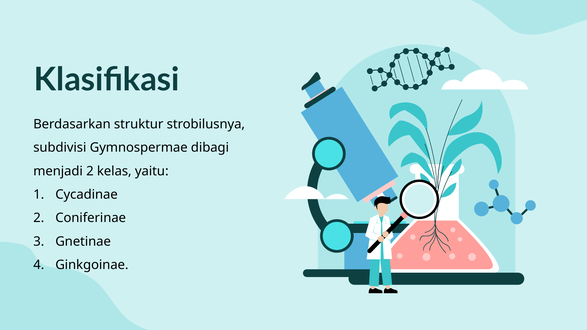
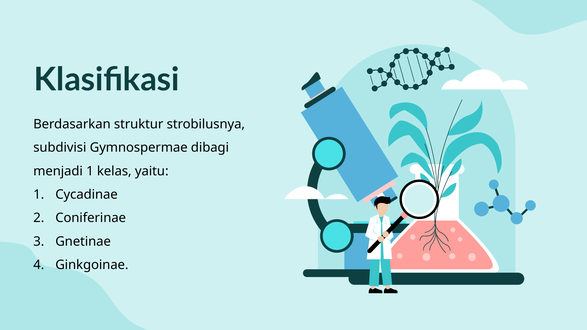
menjadi 2: 2 -> 1 (90, 171)
